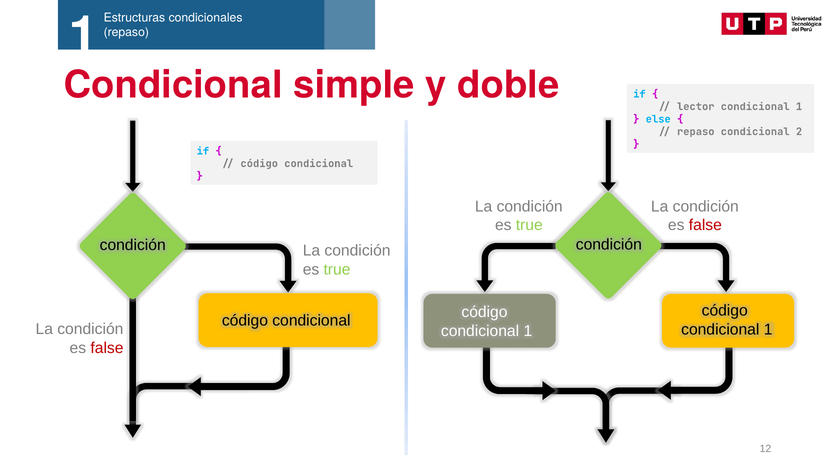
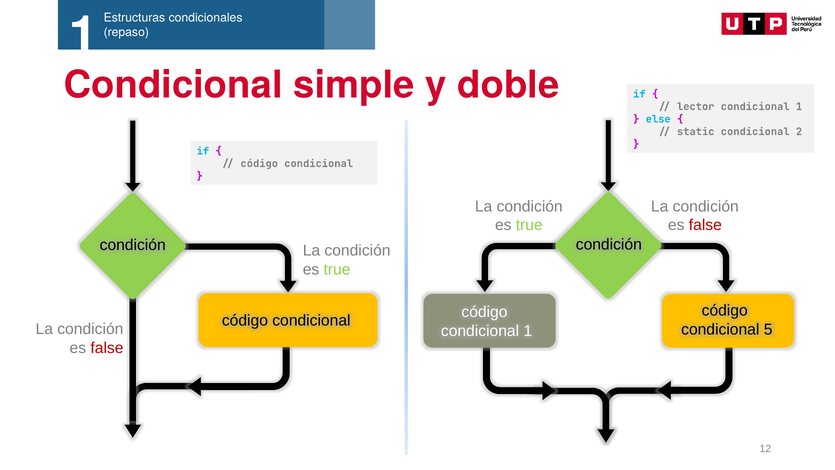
repaso: repaso -> static (696, 132)
1: 1 -> 5 (768, 329)
